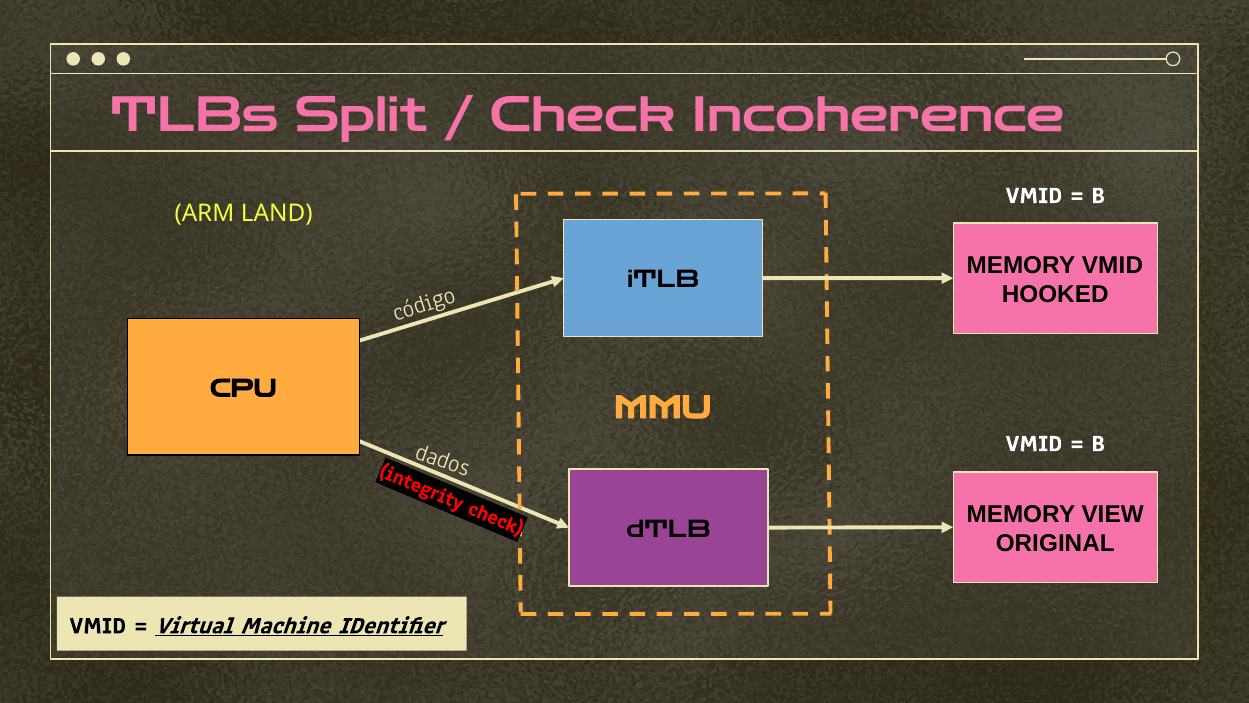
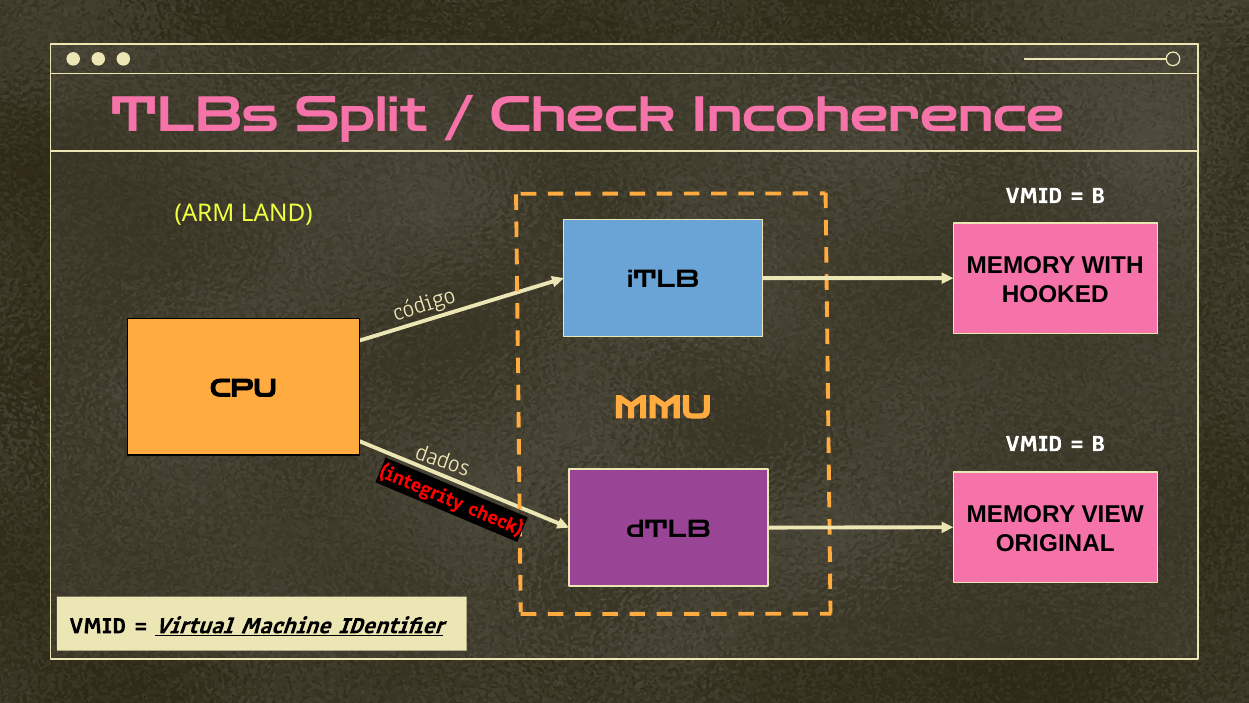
MEMORY VMID: VMID -> WITH (1113, 265)
